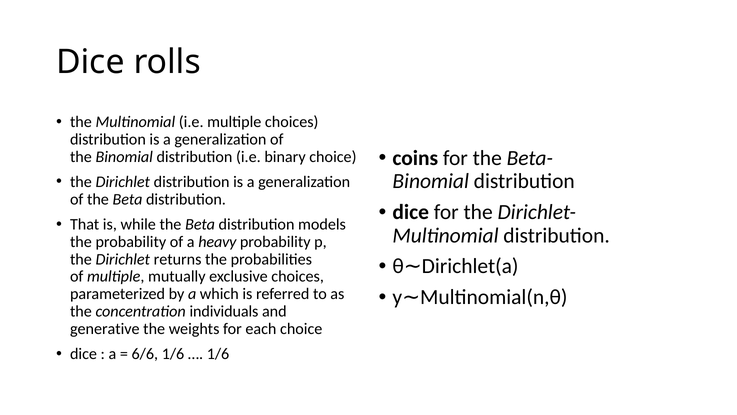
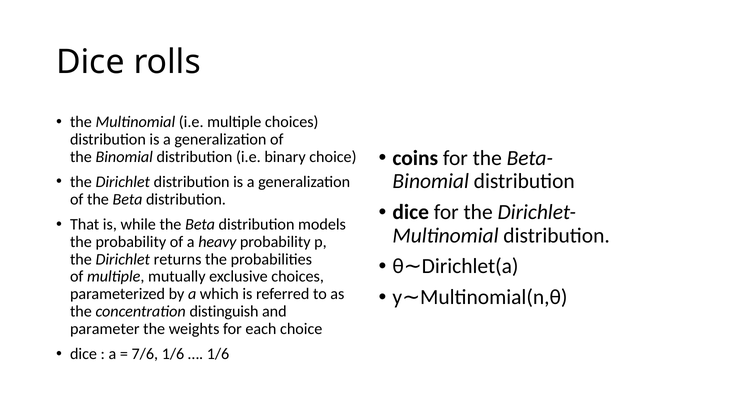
individuals: individuals -> distinguish (224, 311)
generative: generative -> parameter (105, 329)
6/6: 6/6 -> 7/6 (145, 354)
